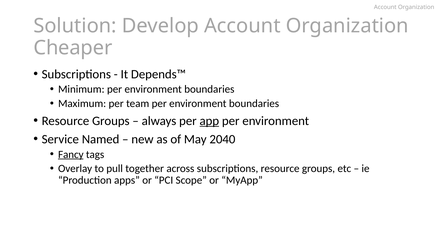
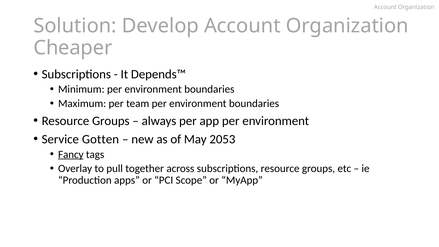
app underline: present -> none (209, 121)
Named: Named -> Gotten (101, 139)
2040: 2040 -> 2053 (222, 139)
